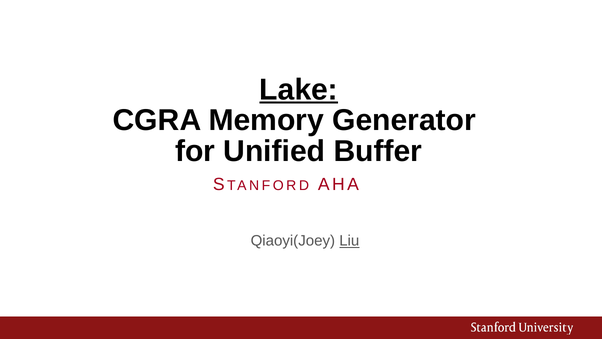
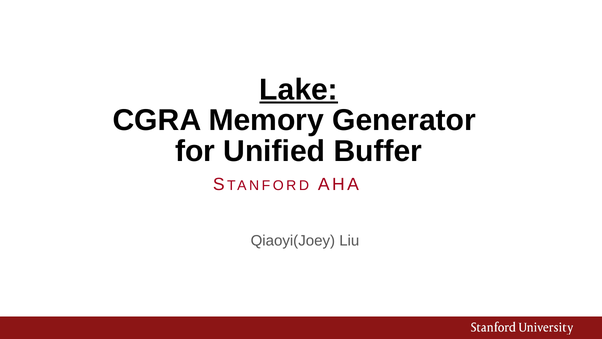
Liu underline: present -> none (349, 241)
